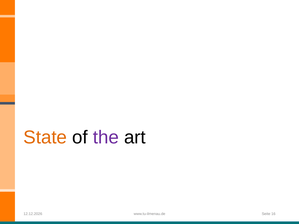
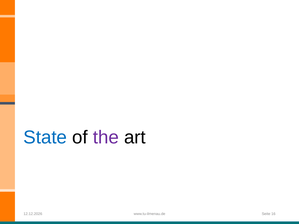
State colour: orange -> blue (45, 137)
